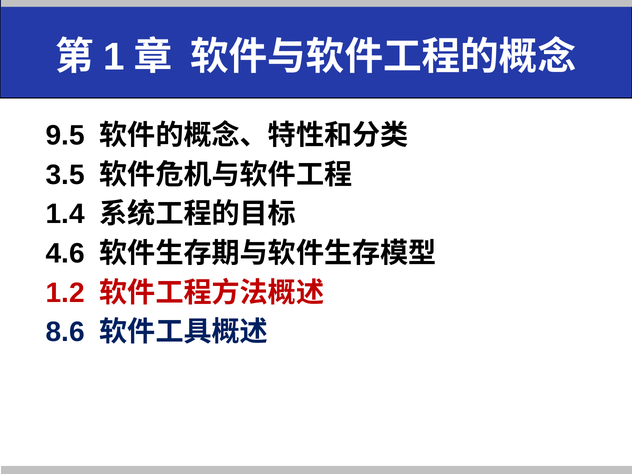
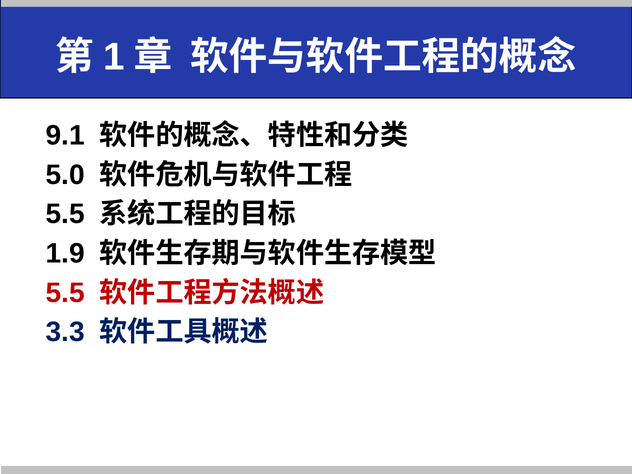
9.5: 9.5 -> 9.1 (65, 135)
3.5: 3.5 -> 5.0 (65, 175)
1.4: 1.4 -> 5.5 (65, 214)
4.6: 4.6 -> 1.9 (65, 253)
1.2: 1.2 -> 5.5 (65, 293)
8.6: 8.6 -> 3.3 (65, 332)
